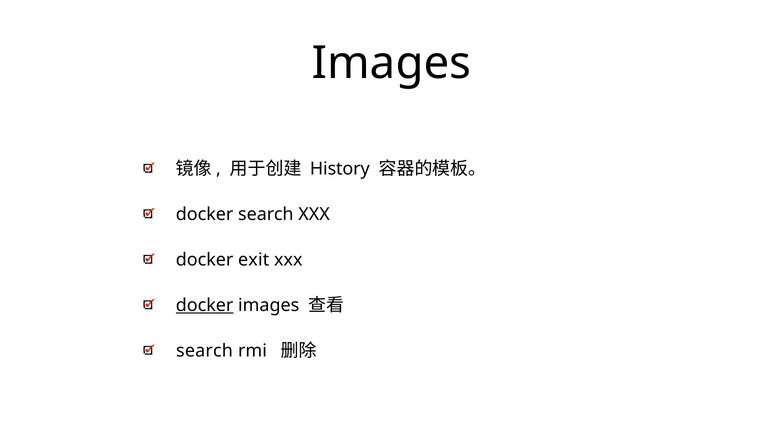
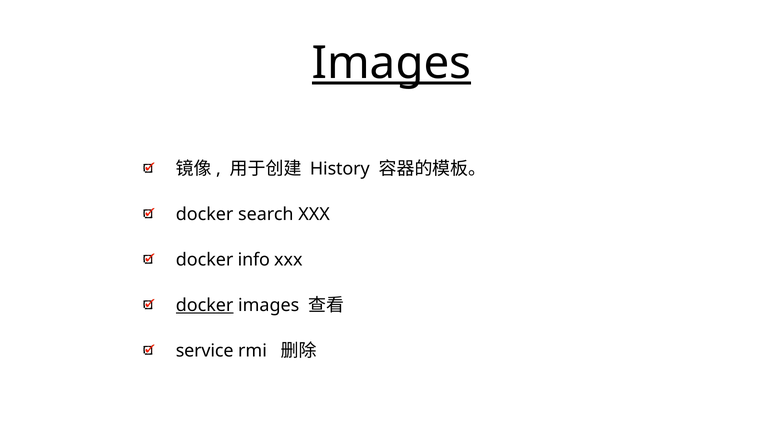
Images underline: none -> present (392, 63)
exit: exit -> info (254, 260)
search: search -> service (205, 351)
